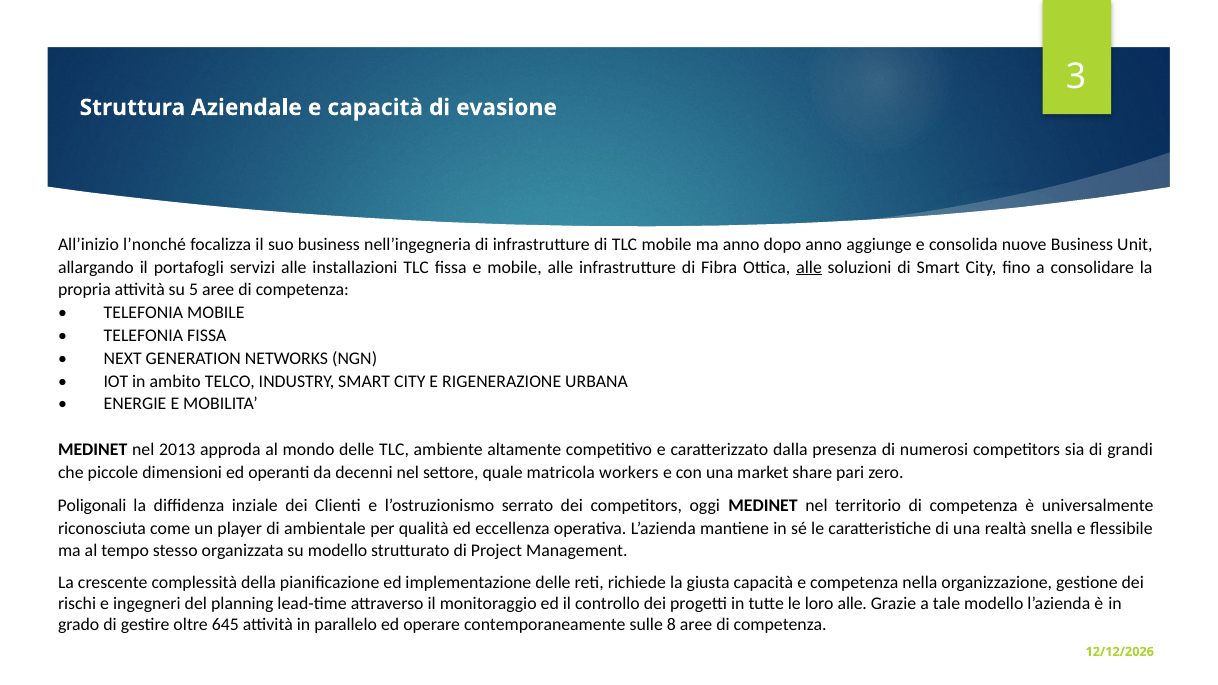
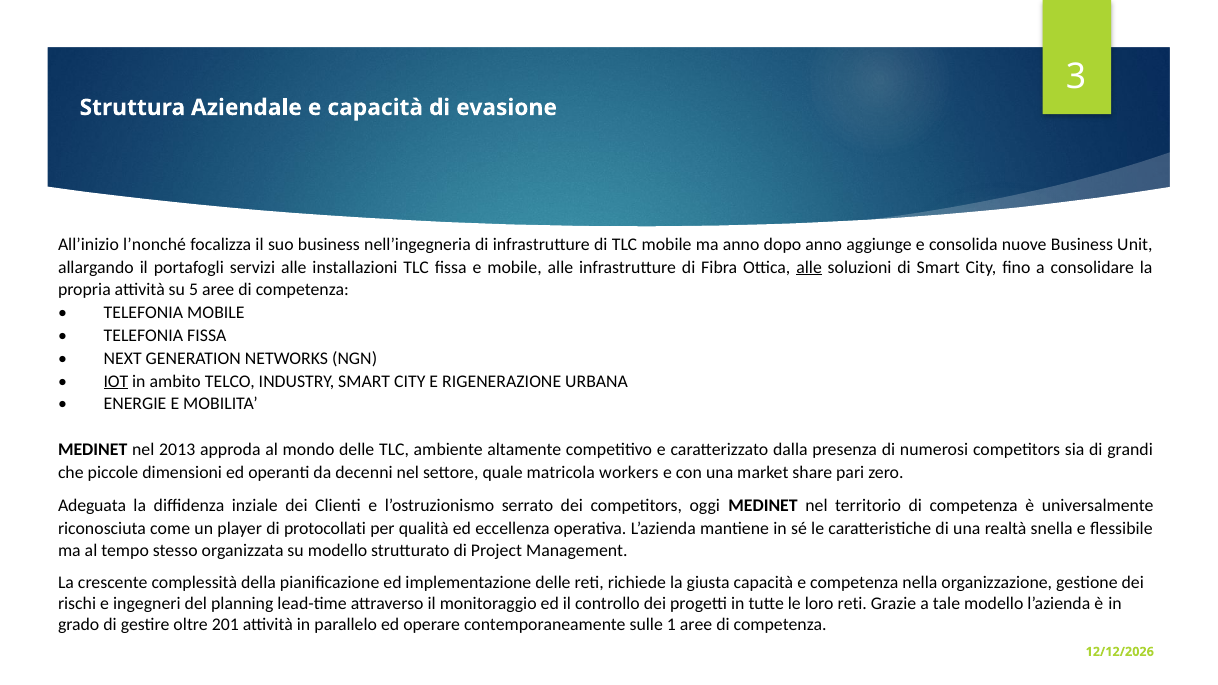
IOT underline: none -> present (116, 381)
Poligonali: Poligonali -> Adeguata (92, 505)
ambientale: ambientale -> protocollati (325, 528)
loro alle: alle -> reti (852, 604)
645: 645 -> 201 (225, 625)
8: 8 -> 1 (671, 625)
